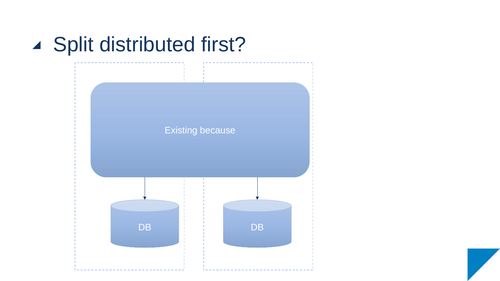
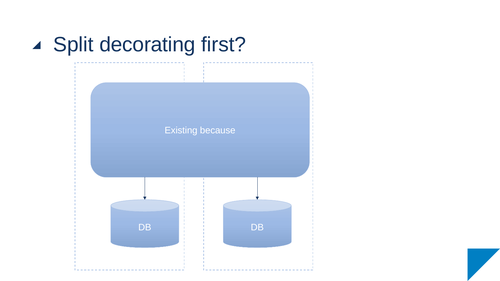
distributed: distributed -> decorating (147, 45)
